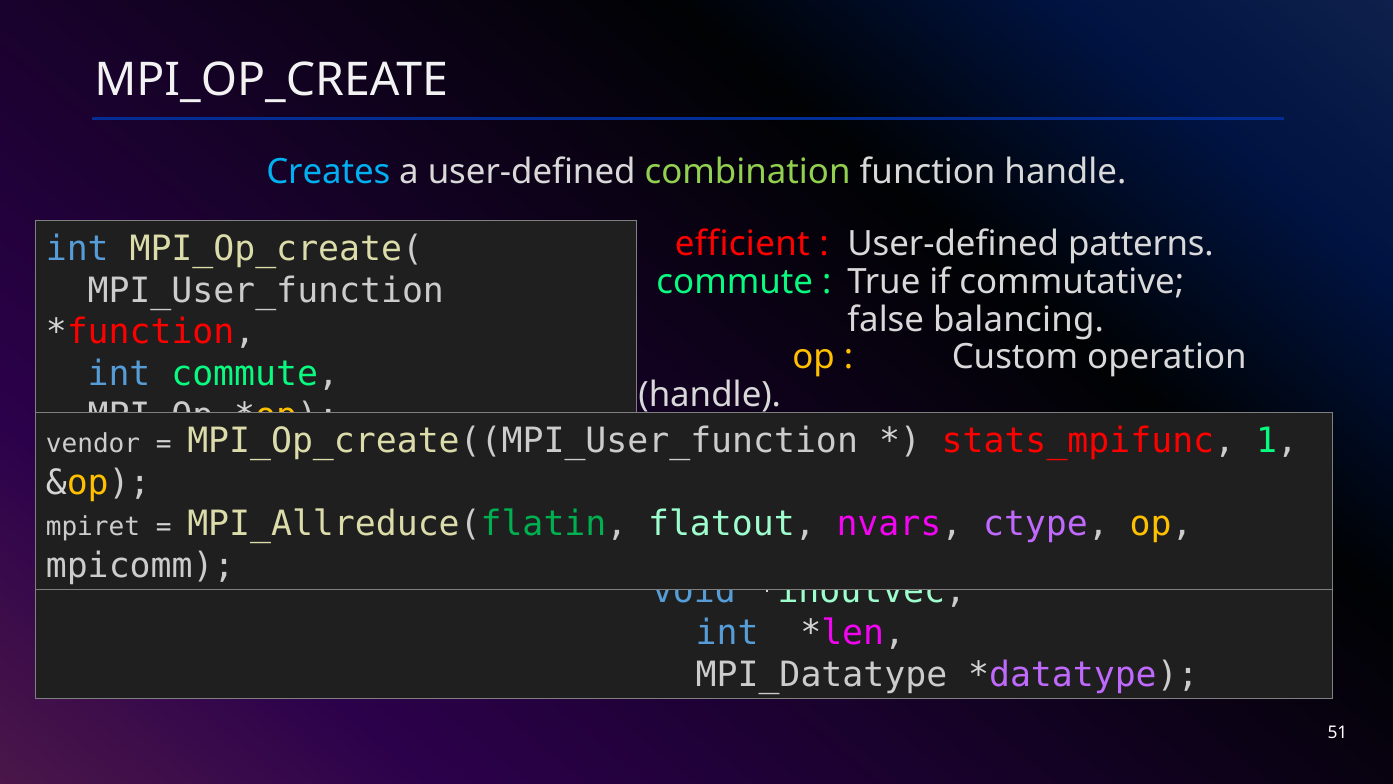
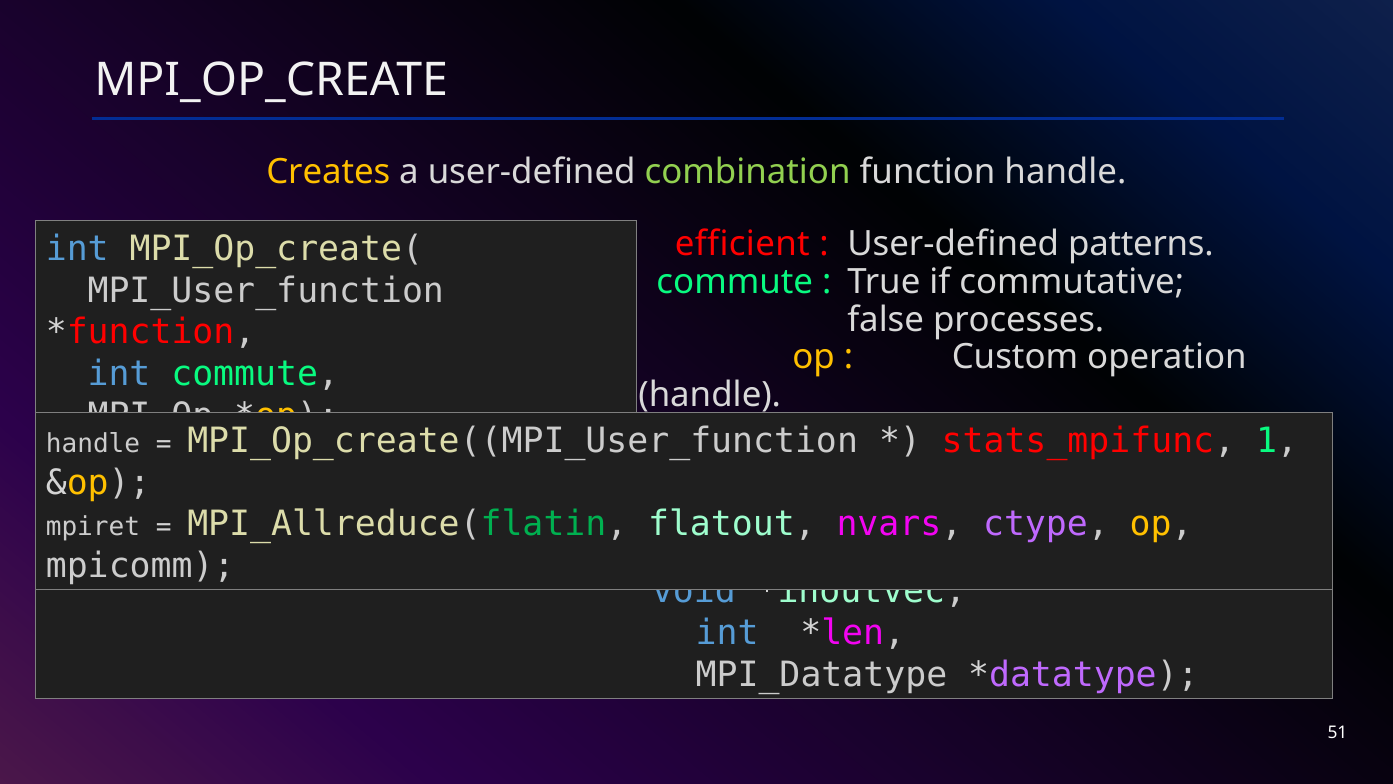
Creates colour: light blue -> yellow (328, 172)
balancing: balancing -> processes (1019, 319)
vendor: vendor -> handle (93, 443)
